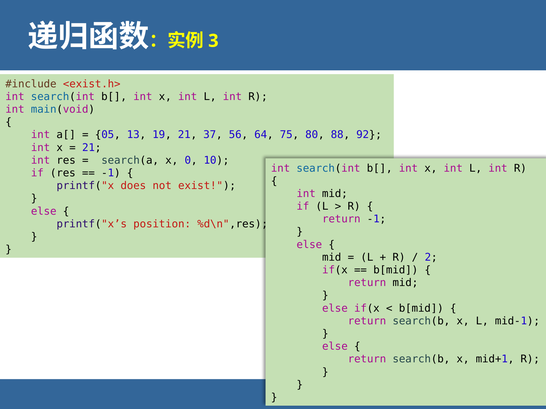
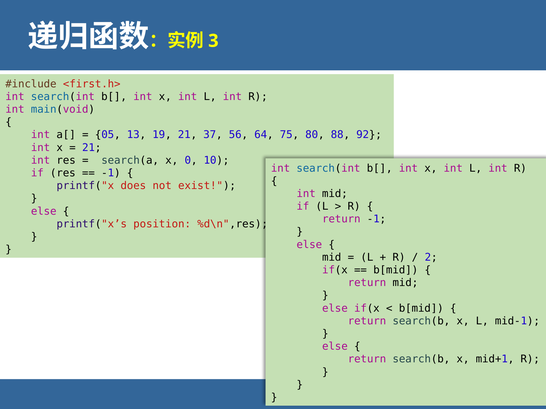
<exist.h>: <exist.h> -> <first.h> (92, 84)
